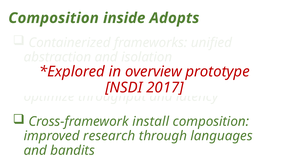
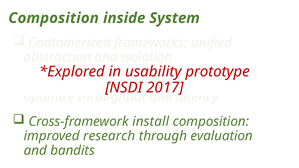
Adopts: Adopts -> System (174, 18)
overview: overview -> usability (153, 72)
languages: languages -> evaluation (222, 136)
